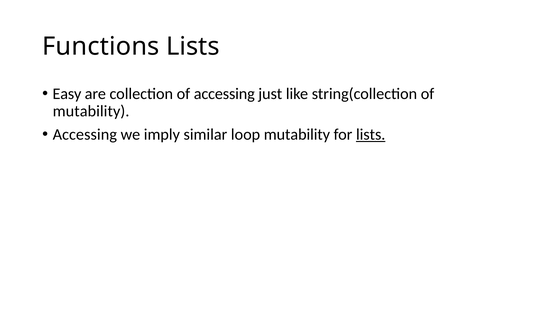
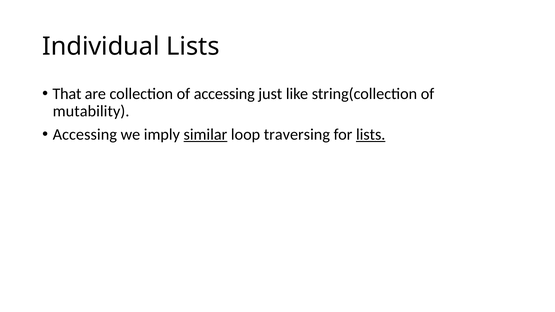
Functions: Functions -> Individual (101, 47)
Easy: Easy -> That (67, 94)
similar underline: none -> present (205, 135)
loop mutability: mutability -> traversing (297, 135)
